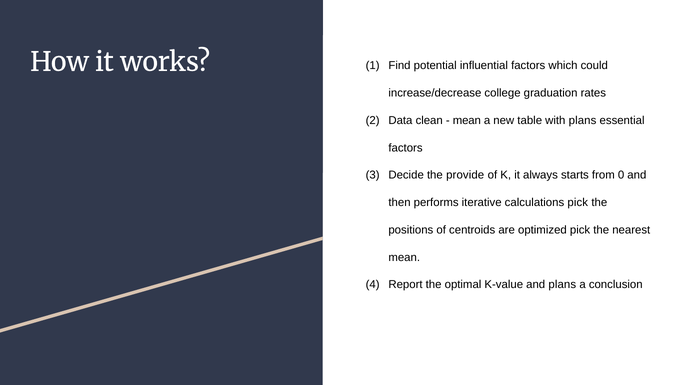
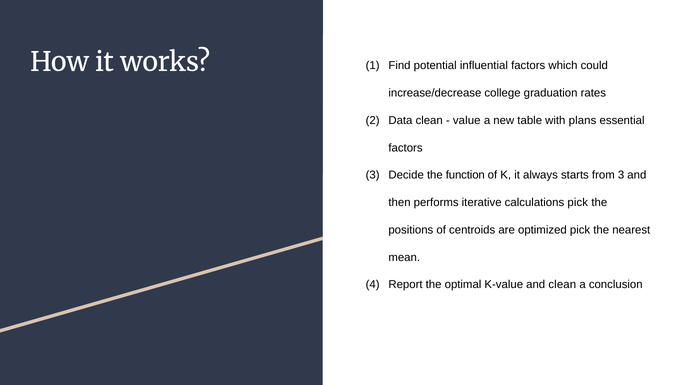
mean: mean -> value (467, 120)
provide: provide -> function (465, 175)
from 0: 0 -> 3 (621, 175)
and plans: plans -> clean (562, 284)
